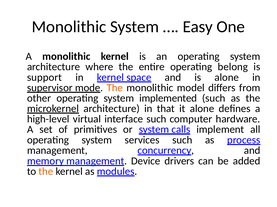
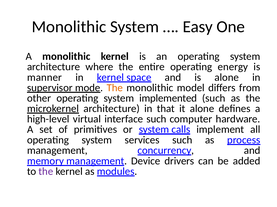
belong: belong -> energy (233, 67)
support: support -> manner (44, 78)
the colour: orange -> purple (46, 172)
